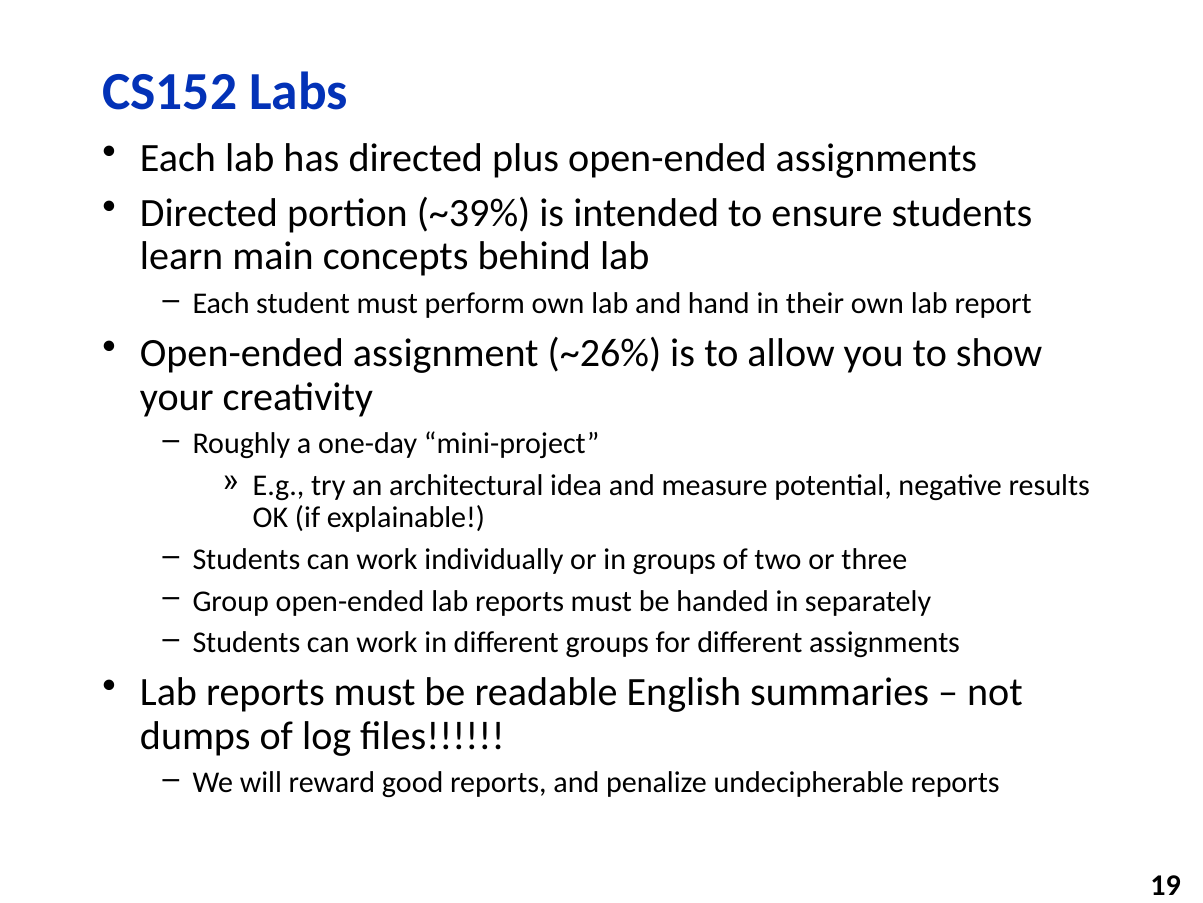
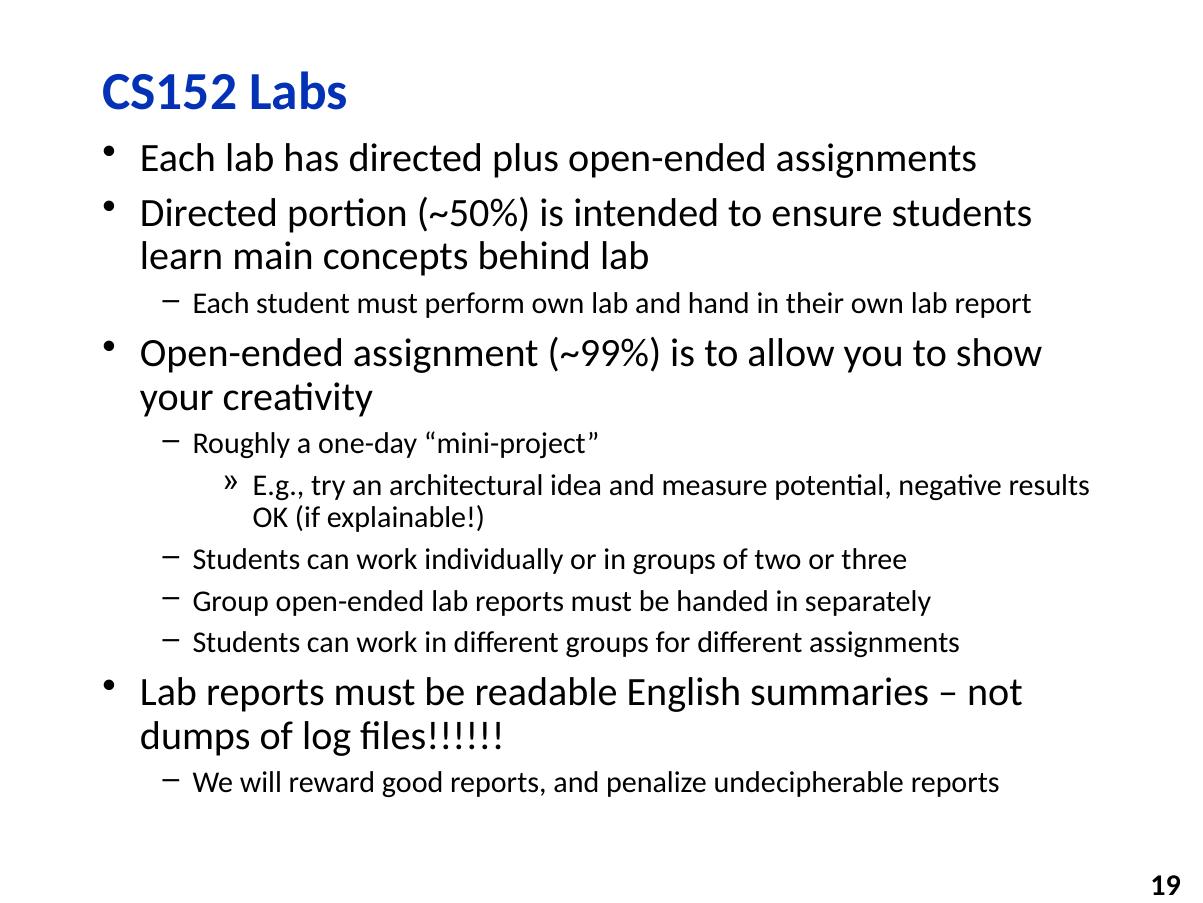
~39%: ~39% -> ~50% (474, 213)
~26%: ~26% -> ~99% (604, 353)
